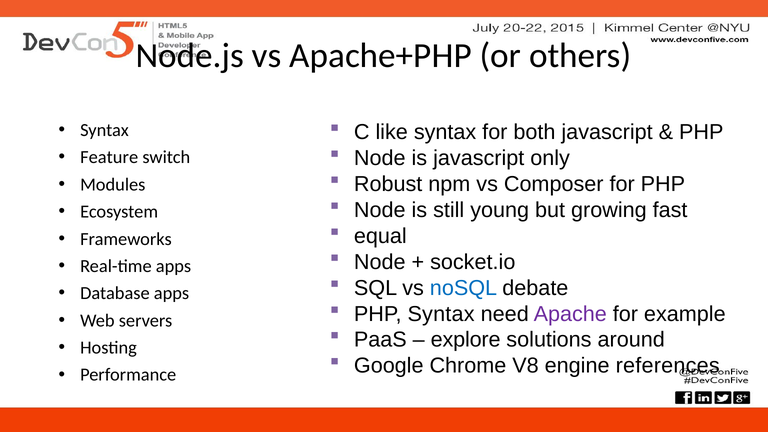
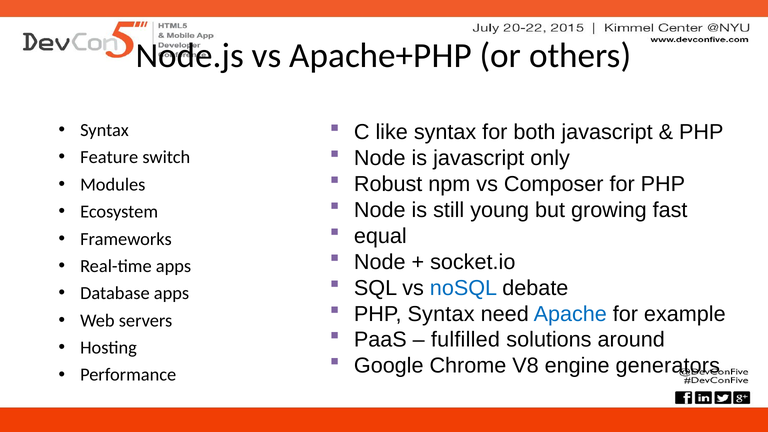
Apache colour: purple -> blue (570, 314)
explore: explore -> fulfilled (465, 340)
references: references -> generators (668, 366)
